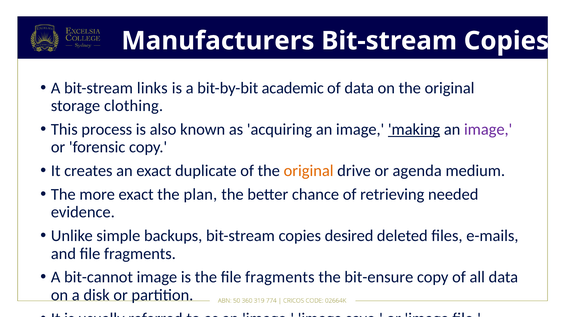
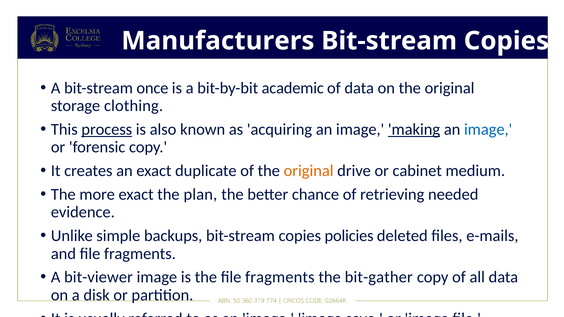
links: links -> once (152, 88)
process underline: none -> present (107, 130)
image colour: purple -> blue (488, 130)
agenda: agenda -> cabinet (417, 171)
desired: desired -> policies (349, 236)
bit-cannot: bit-cannot -> bit-viewer (98, 277)
bit-ensure: bit-ensure -> bit-gather (379, 277)
